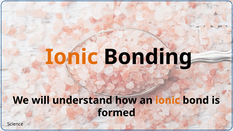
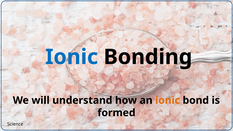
Ionic colour: orange -> blue (72, 57)
